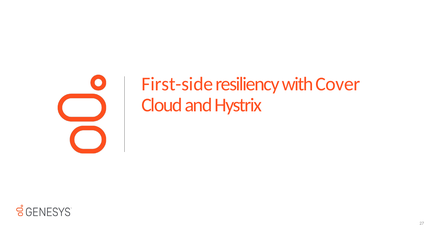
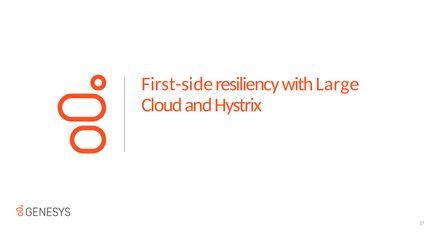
Cover: Cover -> Large (338, 84)
